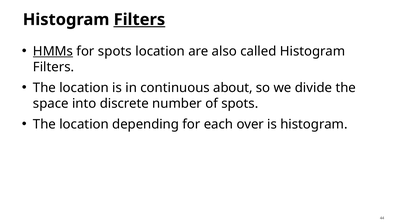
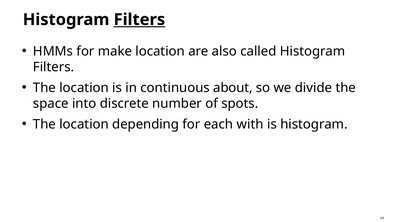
HMMs underline: present -> none (53, 51)
for spots: spots -> make (115, 51)
over: over -> with (250, 125)
